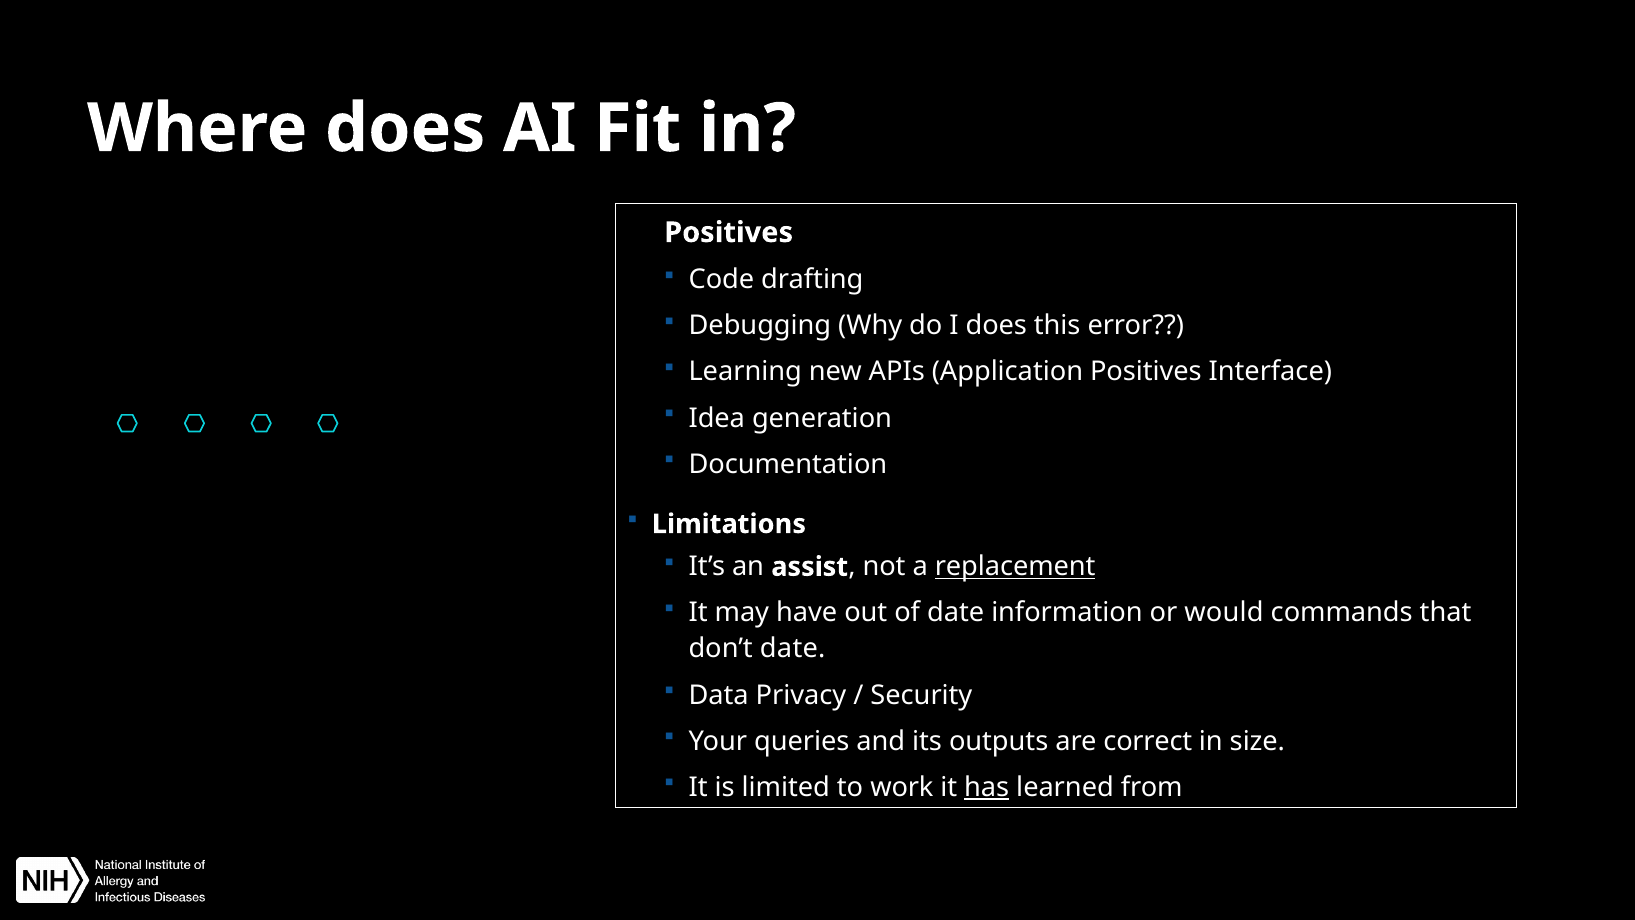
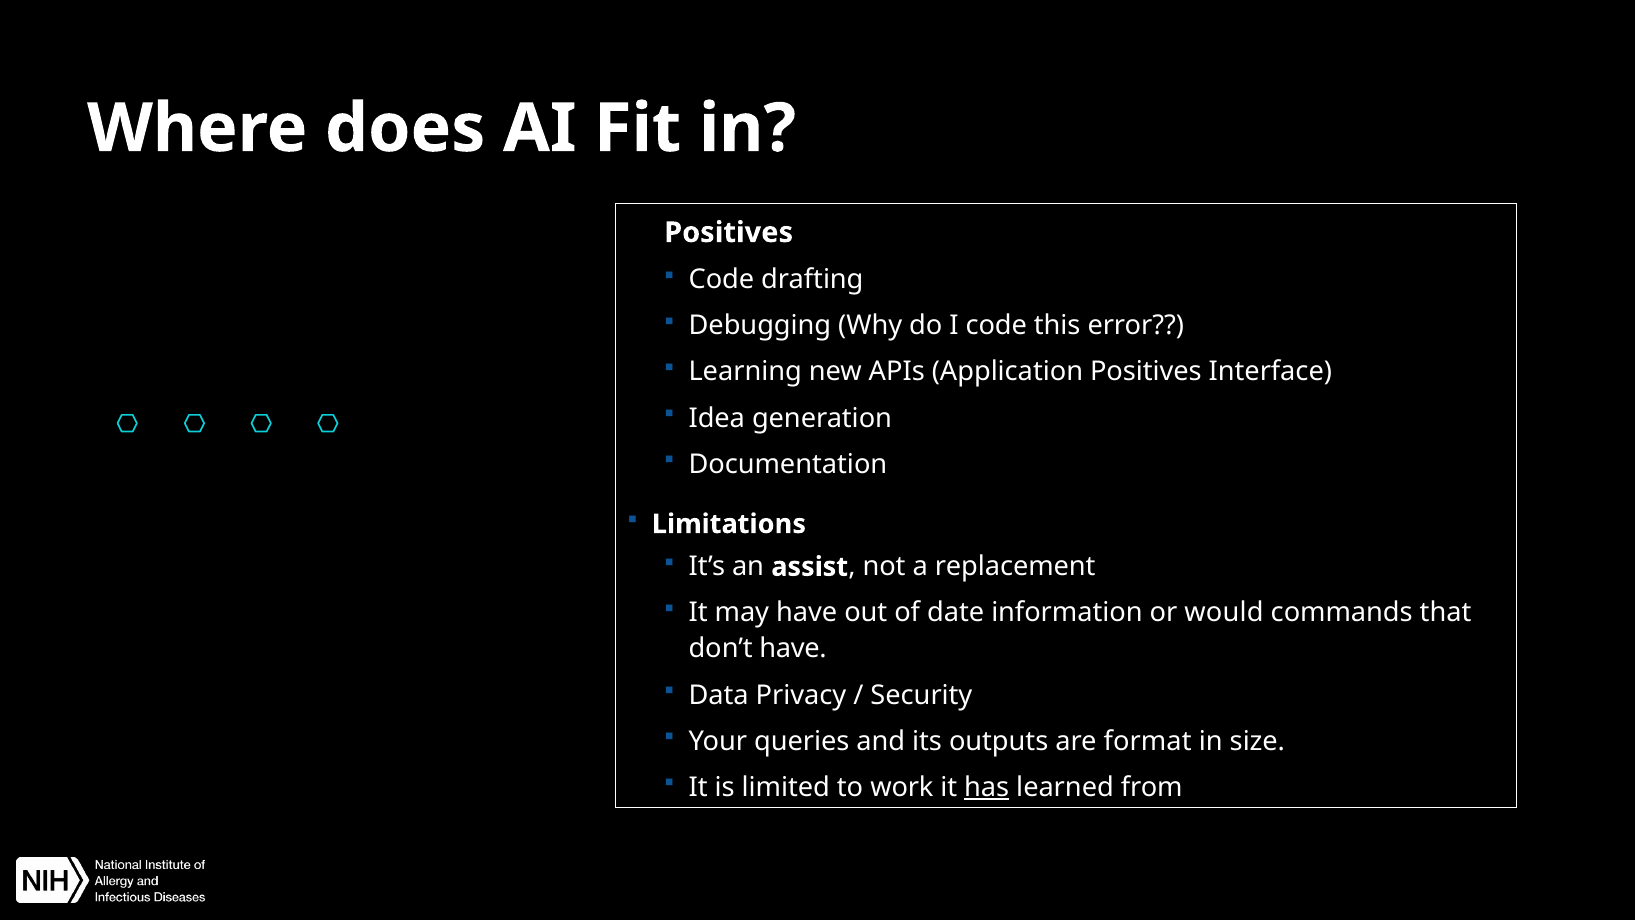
I does: does -> code (996, 326)
replacement underline: present -> none (1015, 567)
don’t date: date -> have (793, 649)
correct: correct -> format (1148, 741)
